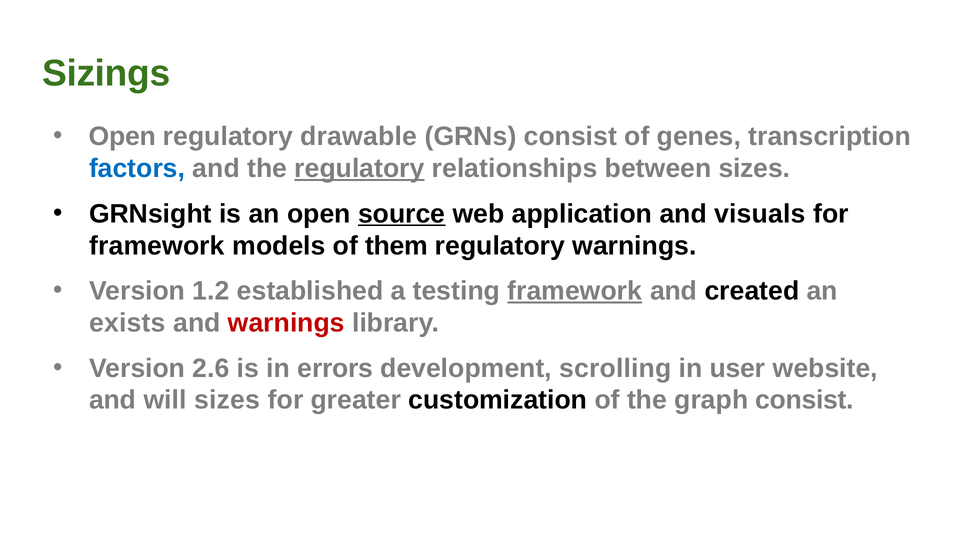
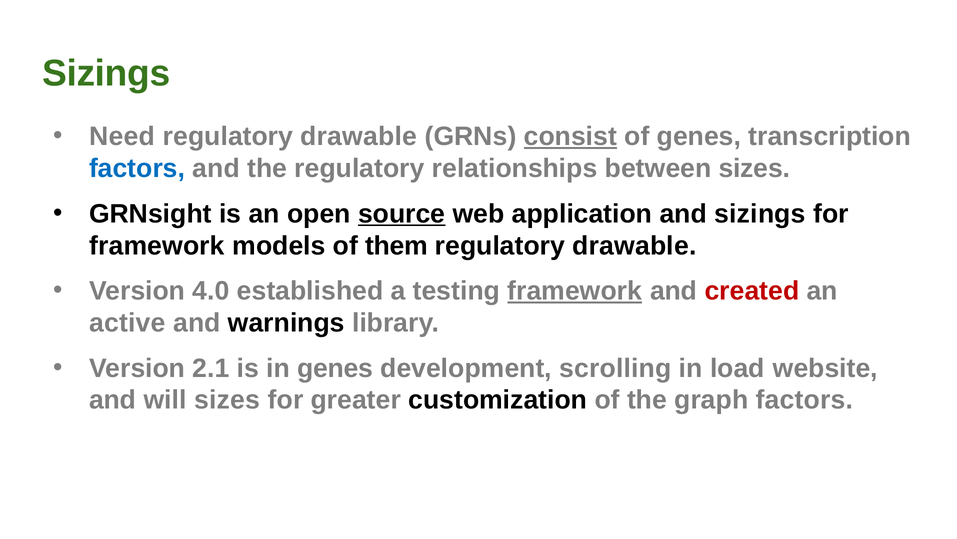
Open: Open -> Need (122, 136)
consist underline: none -> present (570, 136)
regulatory underline: present -> none (359, 168)
and visuals: visuals -> sizings (760, 214)
warnings: warnings -> drawable (634, 245)
1.2: 1.2 -> 4.0 (211, 291)
created colour: black -> red (752, 291)
exists: exists -> active (127, 323)
warnings colour: red -> black (286, 323)
2.6: 2.6 -> 2.1 (211, 368)
in errors: errors -> genes (335, 368)
user: user -> load (737, 368)
graph consist: consist -> factors (804, 400)
